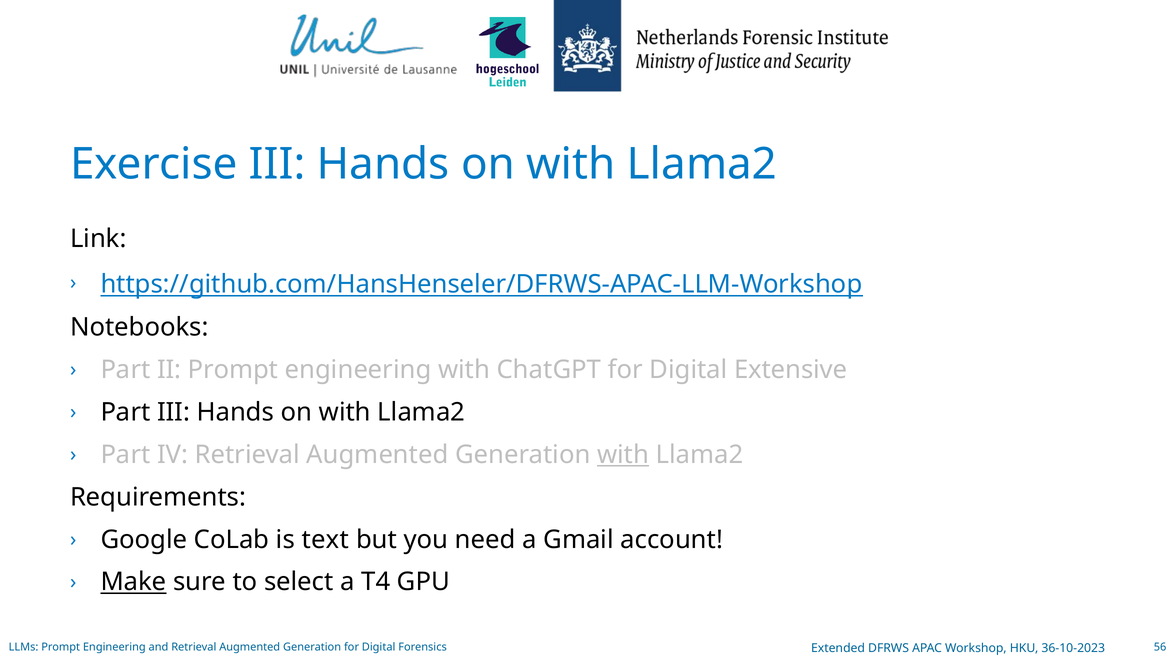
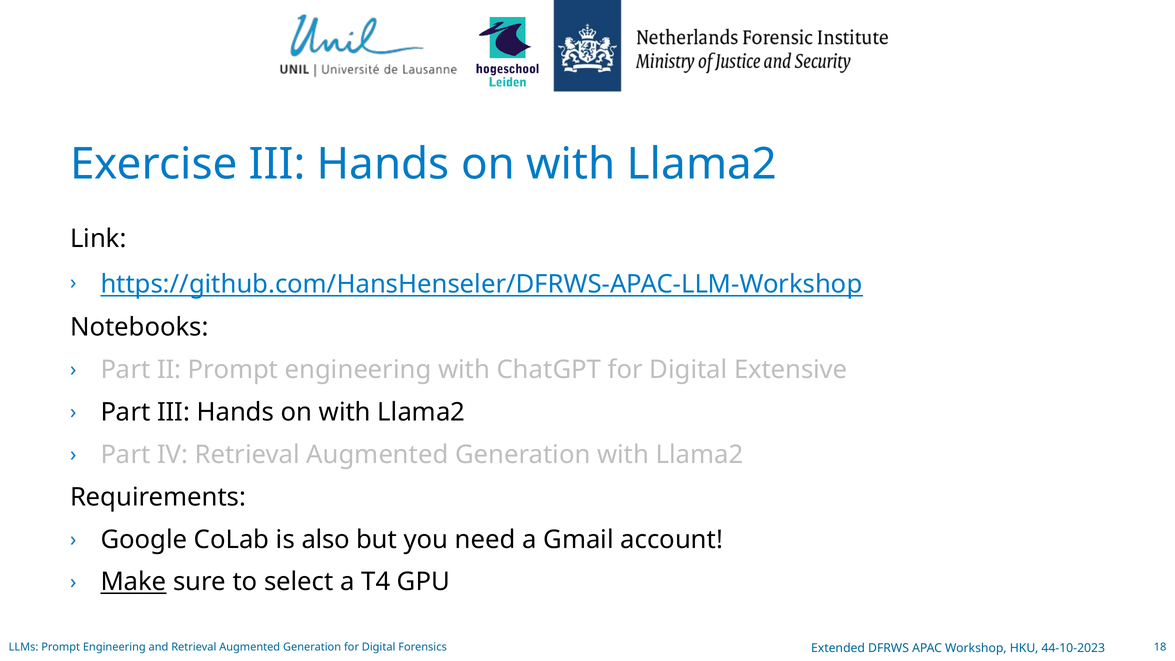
with underline: present -> none (623, 455)
text: text -> also (326, 540)
56: 56 -> 18 (1160, 647)
36-10-2023: 36-10-2023 -> 44-10-2023 (1073, 648)
